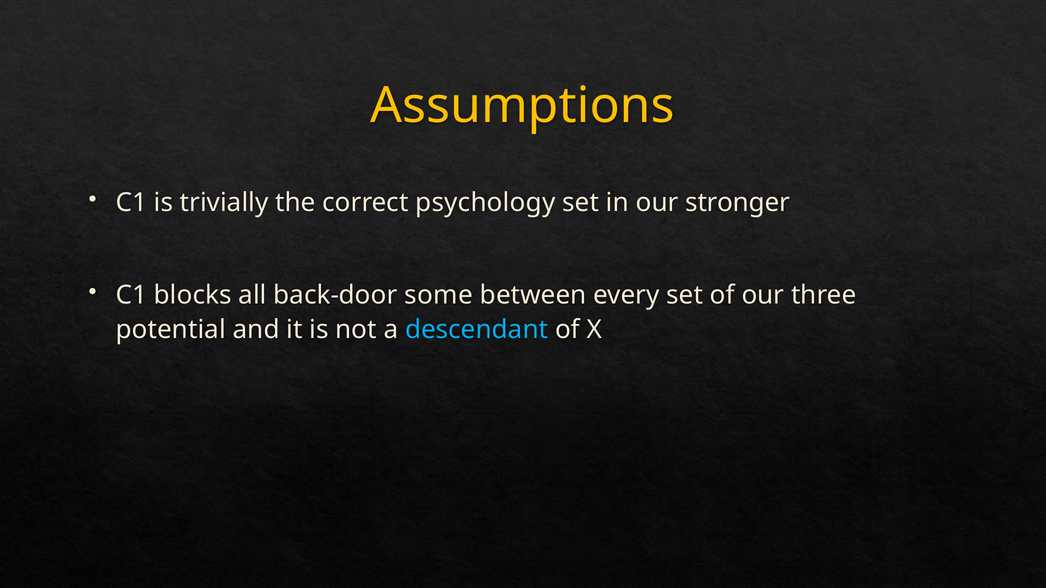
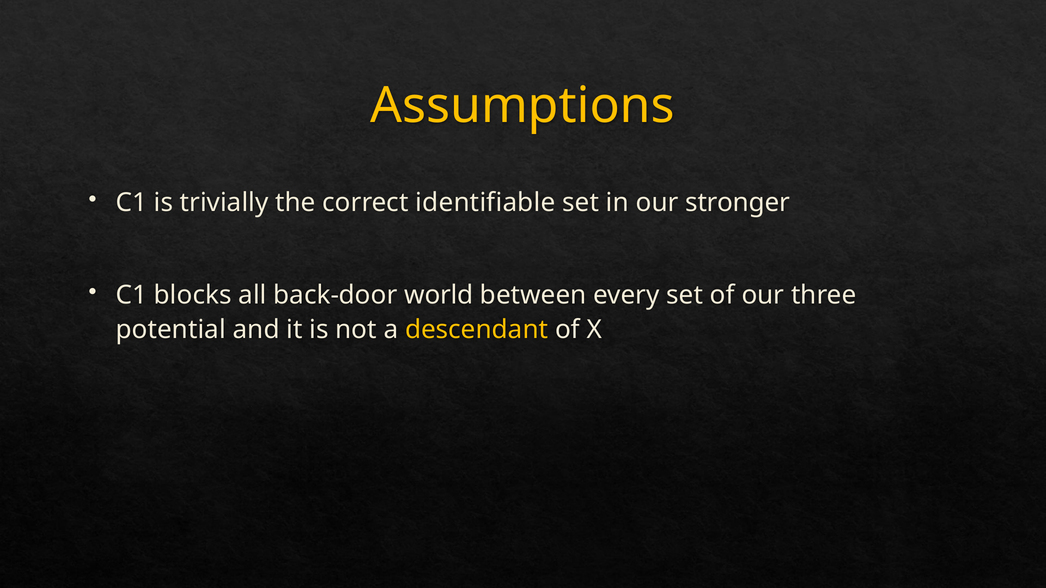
psychology: psychology -> identifiable (485, 203)
some: some -> world (439, 295)
descendant colour: light blue -> yellow (477, 330)
